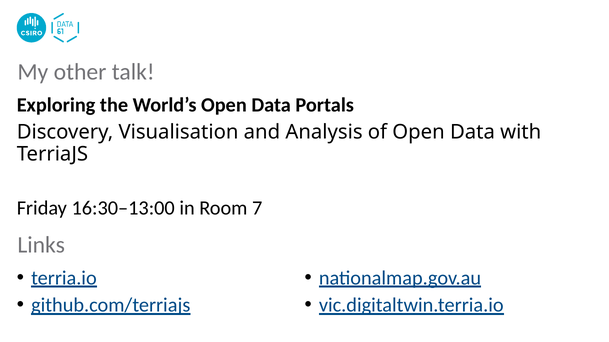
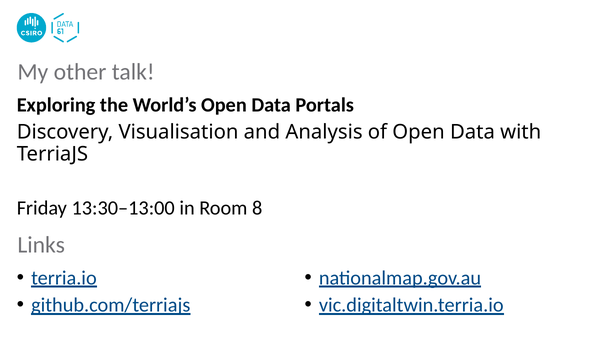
16:30–13:00: 16:30–13:00 -> 13:30–13:00 (123, 208)
7: 7 -> 8 (257, 208)
